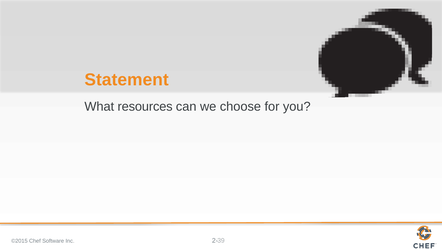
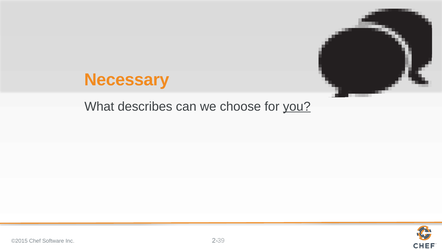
Statement: Statement -> Necessary (127, 80)
resources: resources -> describes (145, 106)
you underline: none -> present (297, 106)
